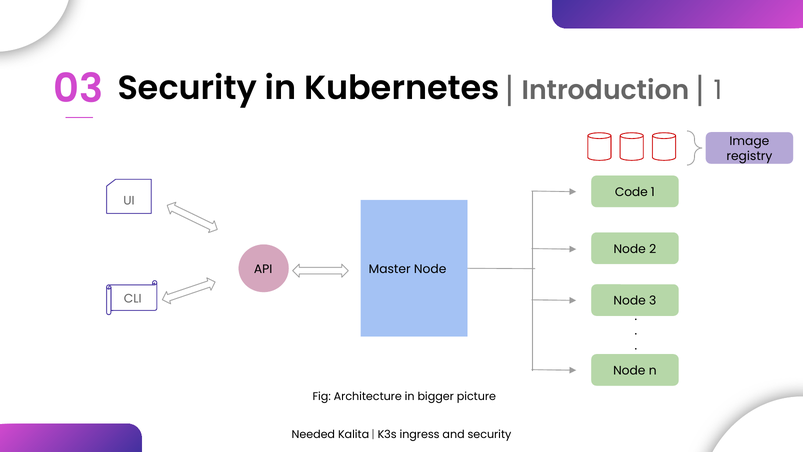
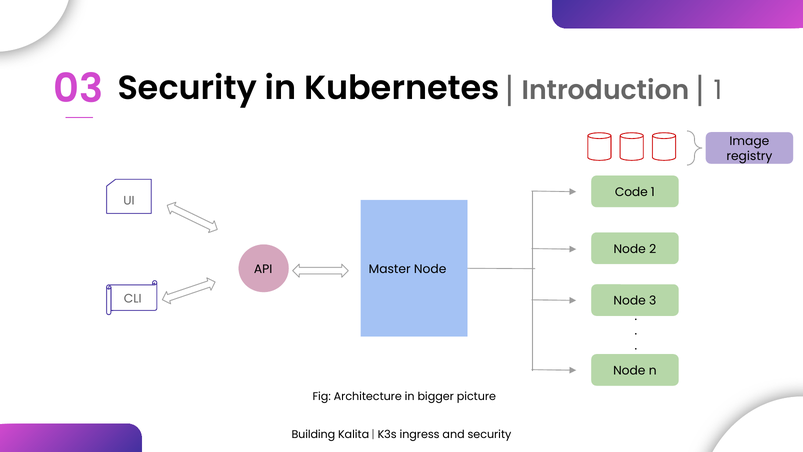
Needed: Needed -> Building (313, 434)
